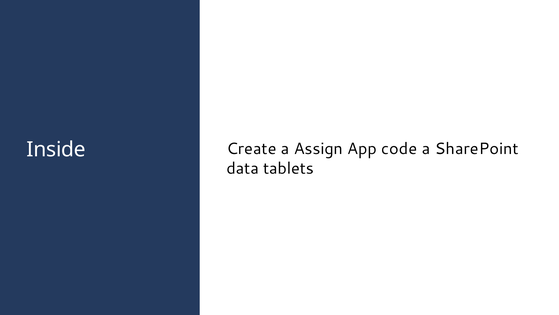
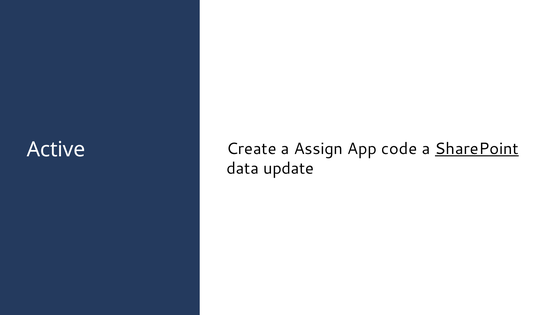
Inside: Inside -> Active (56, 149)
SharePoint underline: none -> present (477, 149)
tablets: tablets -> update (289, 168)
